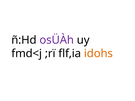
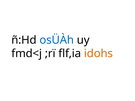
osÜÀh colour: purple -> blue (57, 40)
